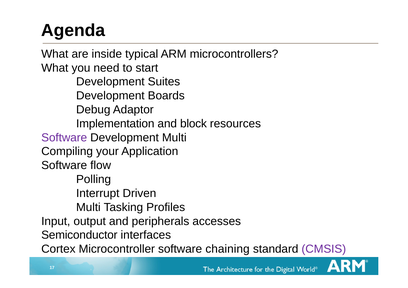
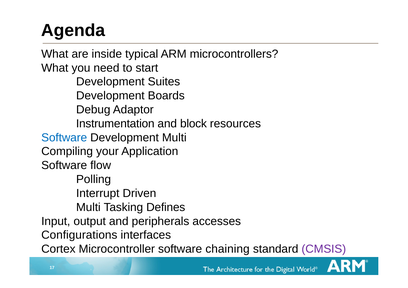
Implementation: Implementation -> Instrumentation (115, 124)
Software colour: purple -> blue (64, 138)
Profiles: Profiles -> Defines (166, 207)
Semiconductor: Semiconductor -> Configurations (79, 235)
